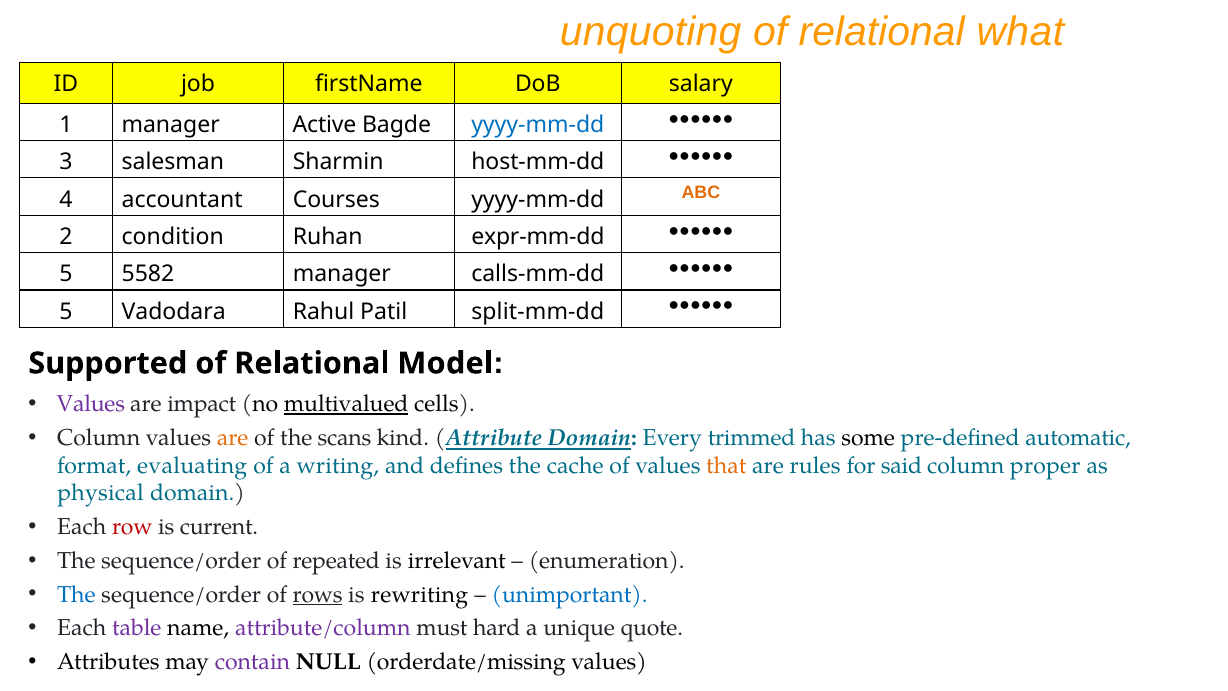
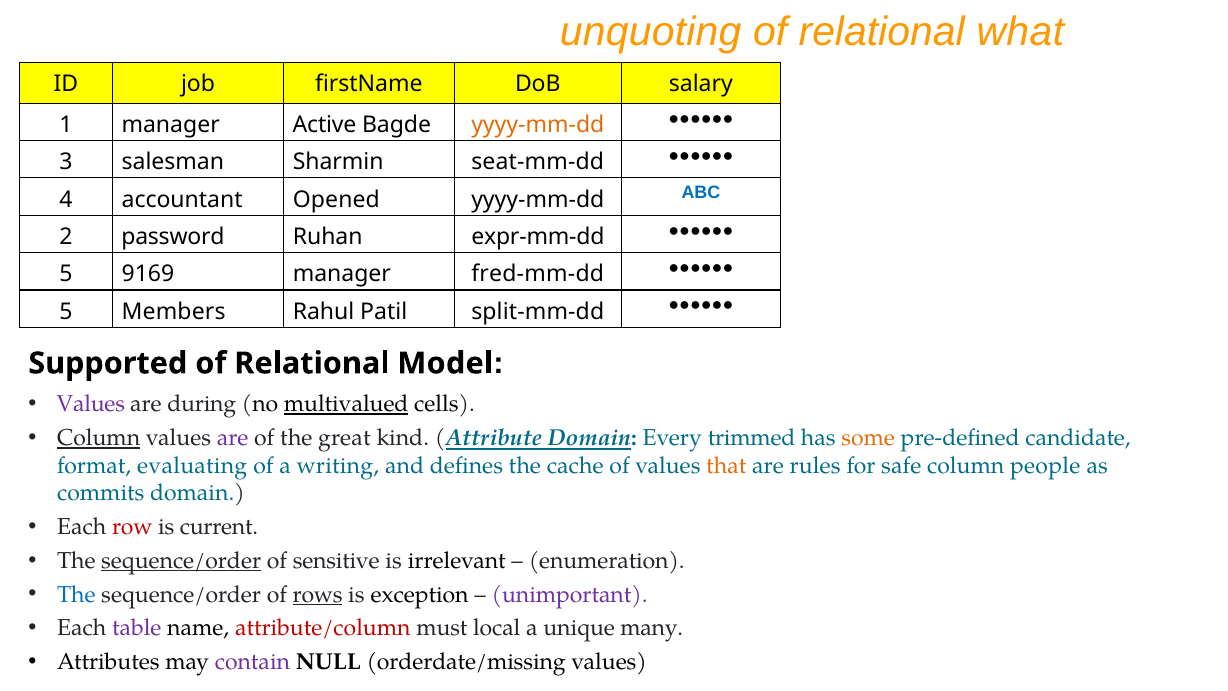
yyyy-mm-dd colour: blue -> orange (538, 125)
host-mm-dd: host-mm-dd -> seat-mm-dd (538, 162)
Courses: Courses -> Opened (336, 199)
ABC colour: orange -> blue (701, 193)
condition: condition -> password (173, 237)
5582: 5582 -> 9169 (148, 274)
calls-mm-dd: calls-mm-dd -> fred-mm-dd (538, 274)
Vadodara: Vadodara -> Members (174, 311)
impact: impact -> during (202, 404)
Column underline: none -> present (99, 438)
are colour: orange -> purple (233, 438)
scans: scans -> great (344, 438)
some colour: black -> orange (868, 438)
automatic: automatic -> candidate (1078, 438)
said: said -> safe (901, 465)
proper: proper -> people (1045, 465)
physical: physical -> commits (101, 493)
sequence/order underline: none -> present (181, 561)
repeated: repeated -> sensitive (336, 561)
rewriting: rewriting -> exception (420, 594)
unimportant colour: blue -> purple (570, 594)
attribute/column colour: purple -> red (323, 628)
hard: hard -> local (497, 628)
quote: quote -> many (652, 628)
